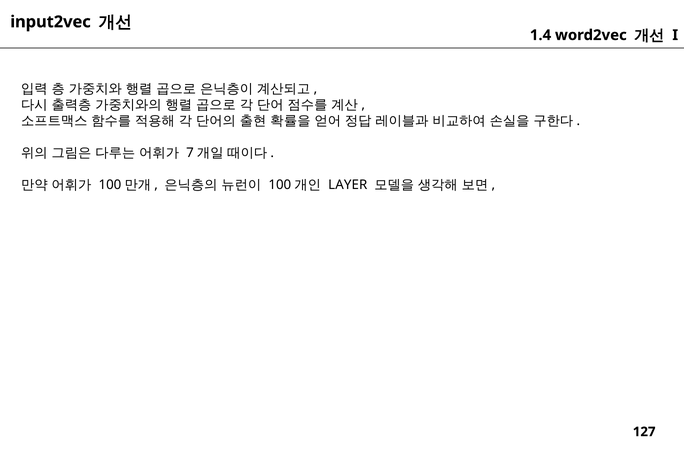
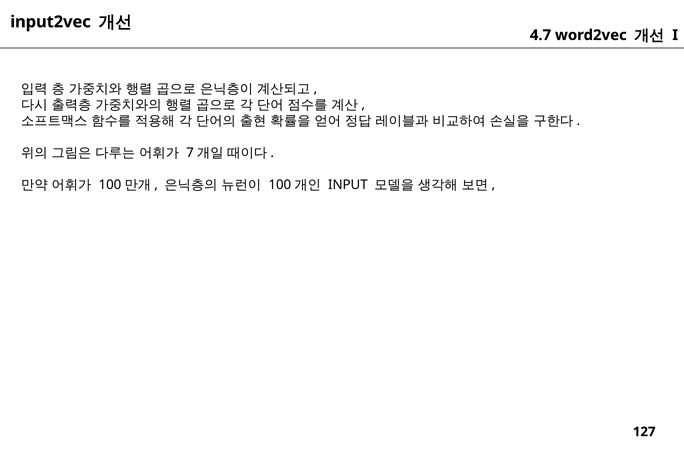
1.4: 1.4 -> 4.7 (540, 35)
LAYER: LAYER -> INPUT (348, 185)
